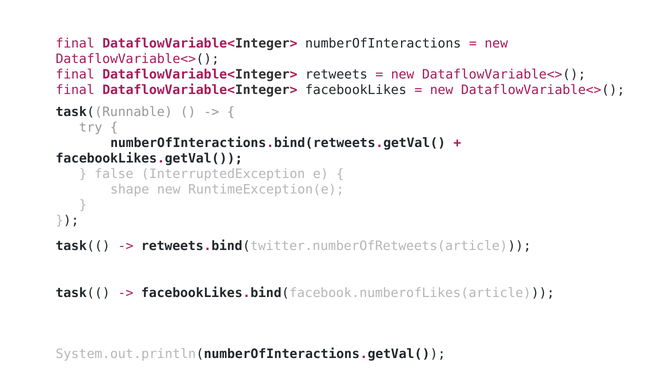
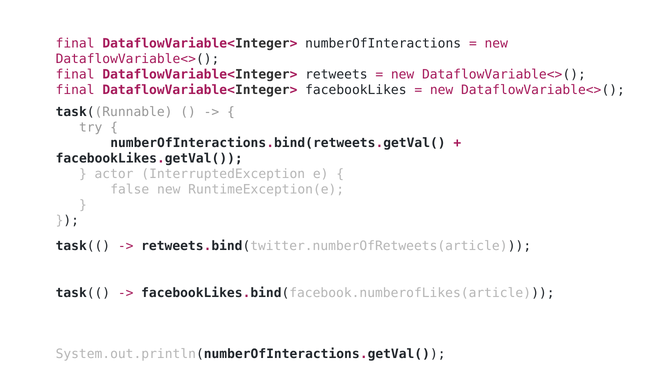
false: false -> actor (114, 174)
shape: shape -> false (130, 189)
